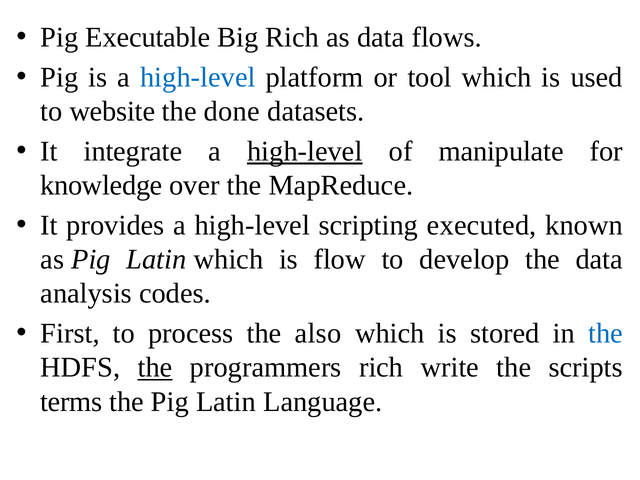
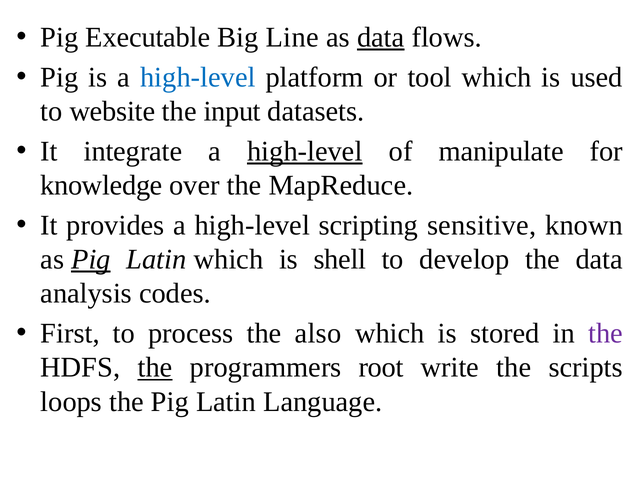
Big Rich: Rich -> Line (292, 37)
data underline: none -> present (381, 37)
done: done -> input (232, 111)
executed: executed -> sensitive (482, 225)
Pig underline: none -> present (91, 259)
flow: flow -> shell (340, 259)
the colour: blue -> purple (605, 333)
programmers rich: rich -> root (381, 368)
terms: terms -> loops (71, 402)
